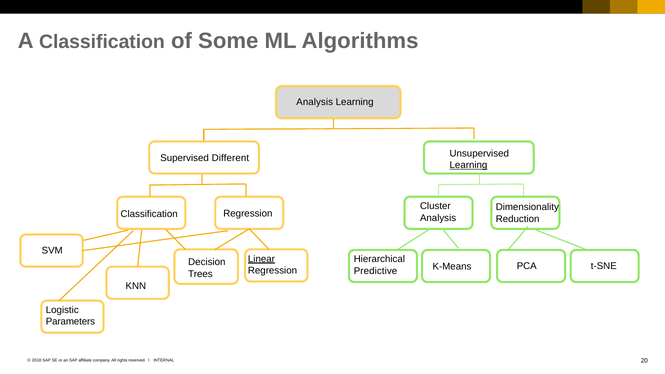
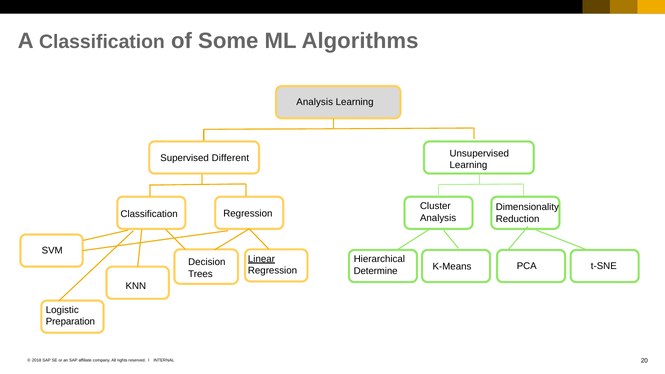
Learning underline: present -> none (468, 165)
Predictive: Predictive -> Determine (376, 271)
Parameters: Parameters -> Preparation (70, 321)
